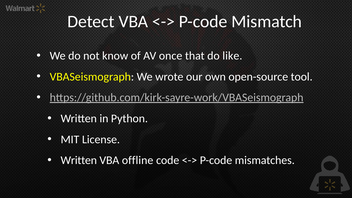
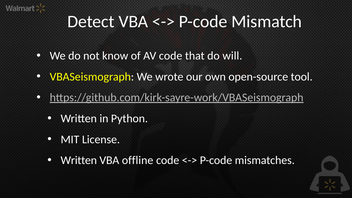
AV once: once -> code (171, 56)
like: like -> will (232, 56)
